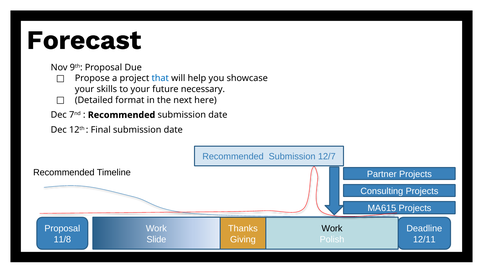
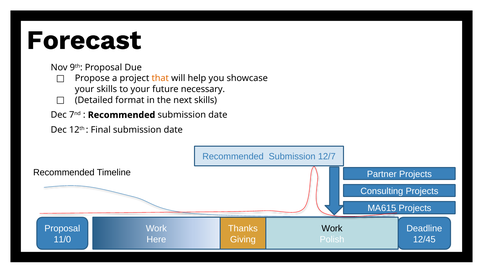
that colour: blue -> orange (160, 78)
next here: here -> skills (206, 100)
11/8: 11/8 -> 11/0 (62, 239)
Slide: Slide -> Here (156, 239)
12/11: 12/11 -> 12/45 (424, 239)
